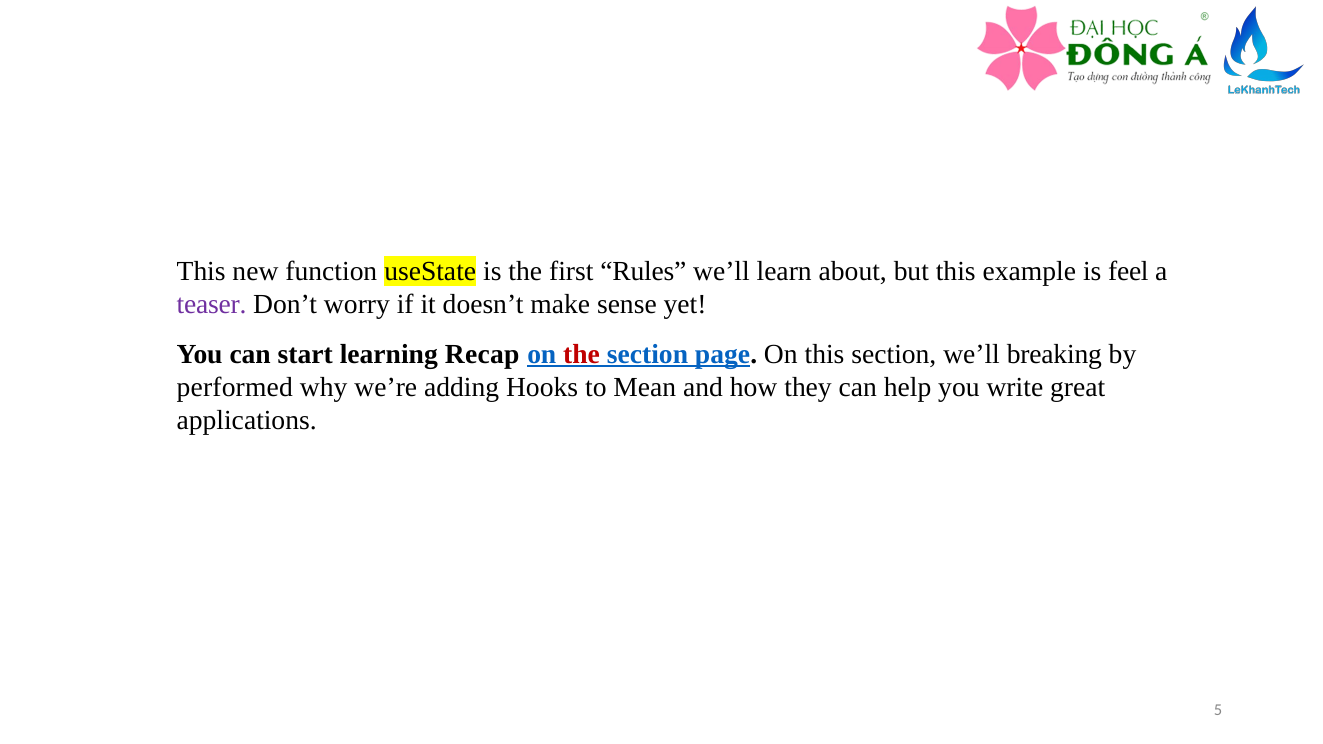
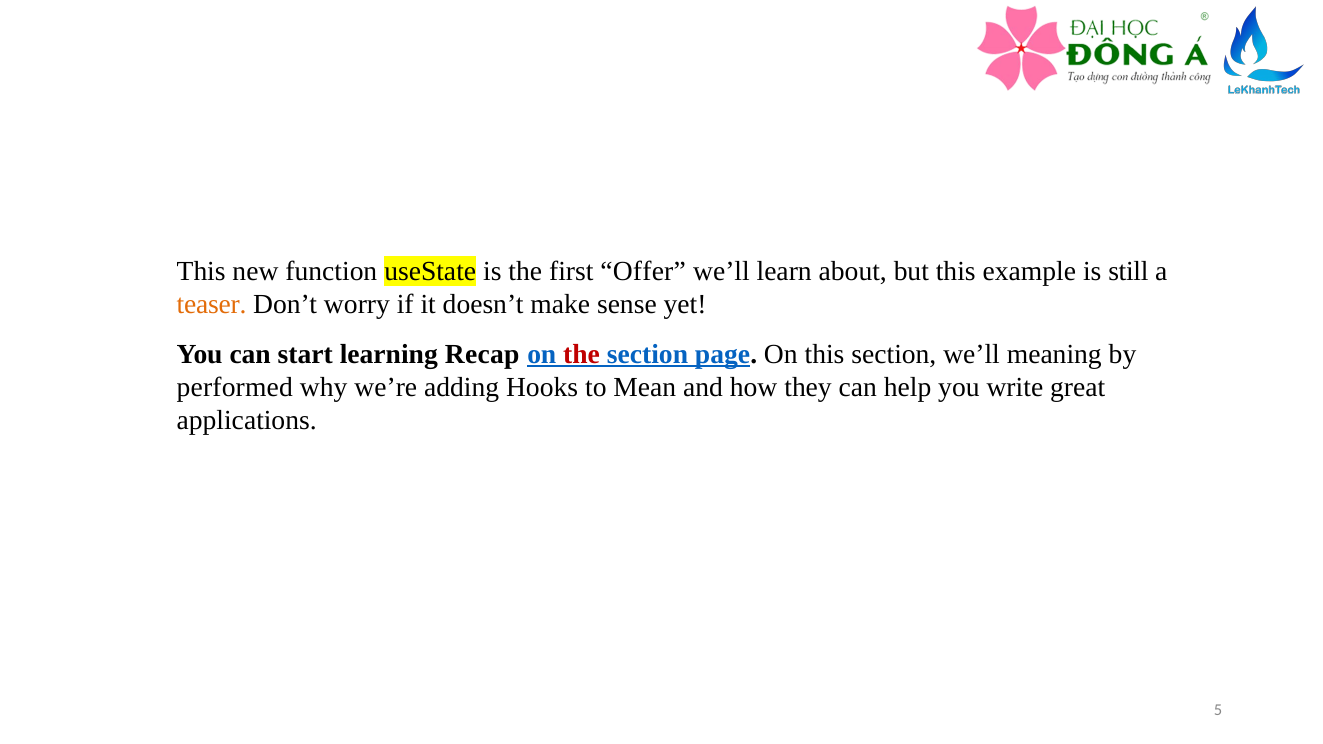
Rules: Rules -> Offer (643, 271)
feel: feel -> still (1128, 271)
teaser colour: purple -> orange (212, 305)
breaking: breaking -> meaning (1054, 354)
